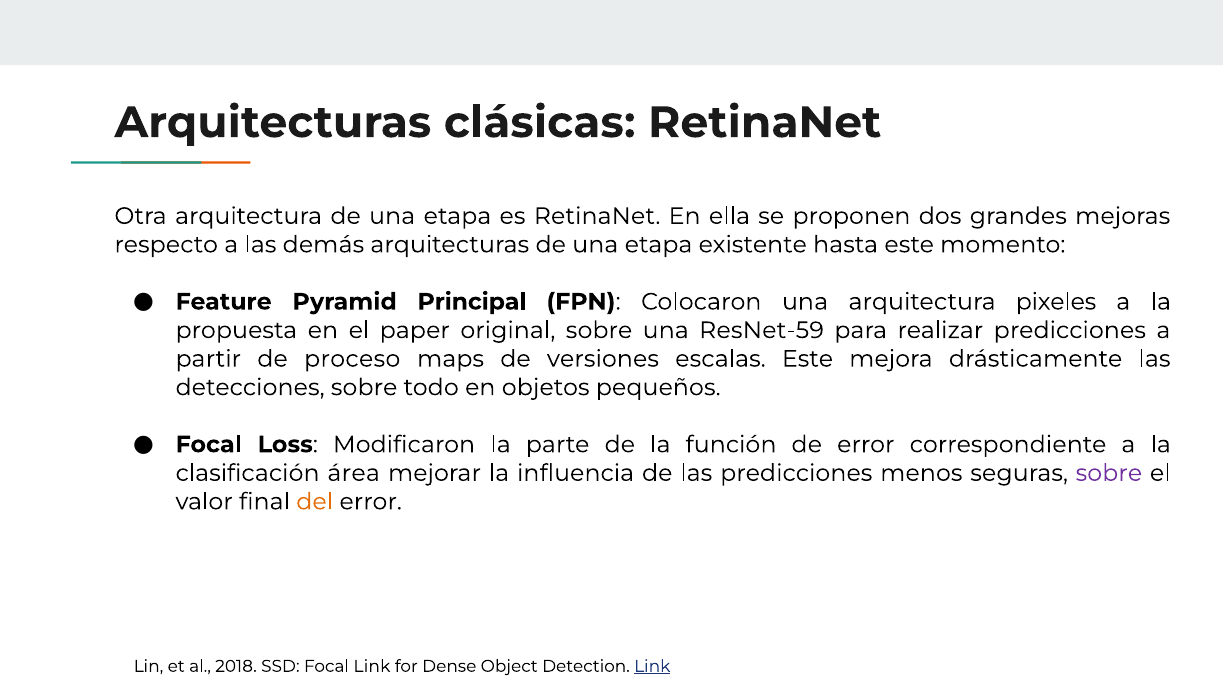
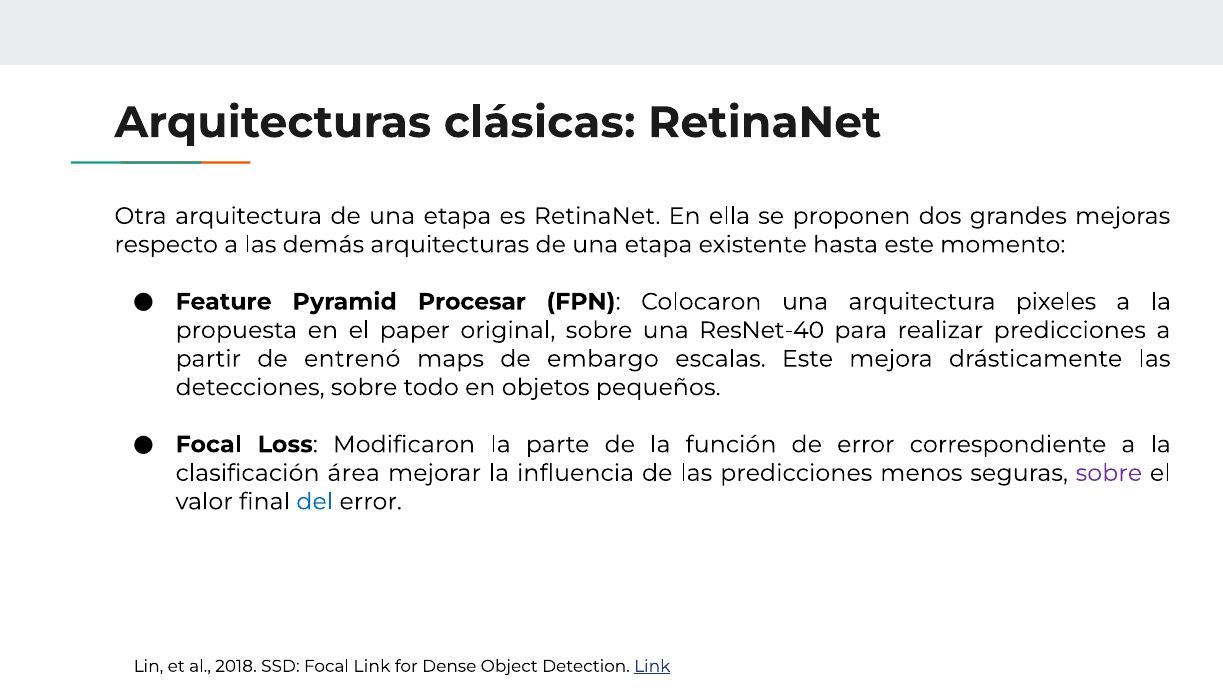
Principal: Principal -> Procesar (472, 302)
ResNet-59: ResNet-59 -> ResNet-40 (762, 330)
proceso: proceso -> entrenó (352, 359)
versiones: versiones -> embargo (603, 359)
del colour: orange -> blue (315, 502)
